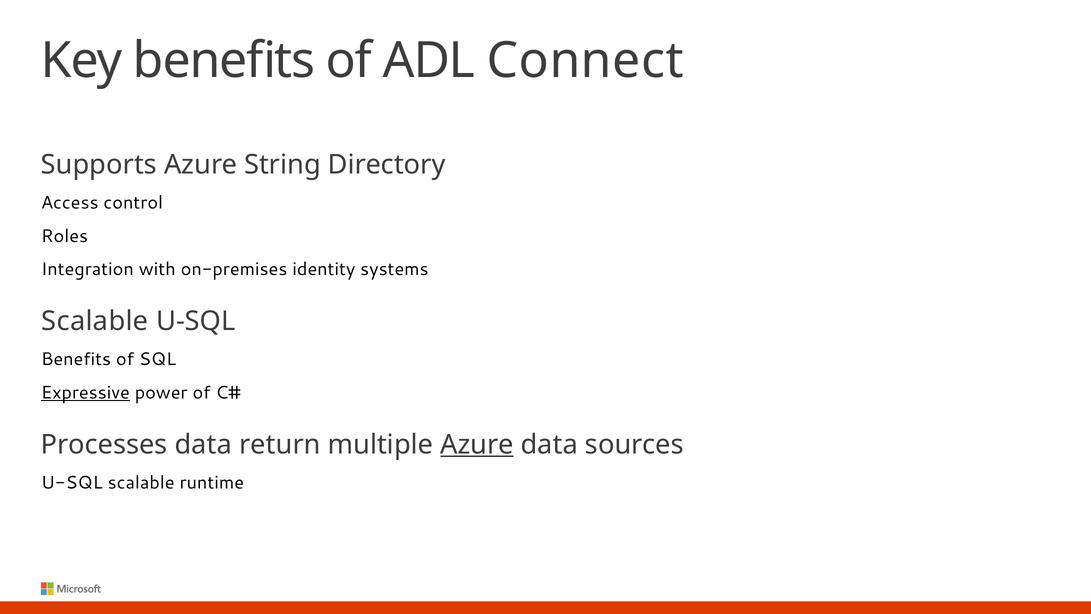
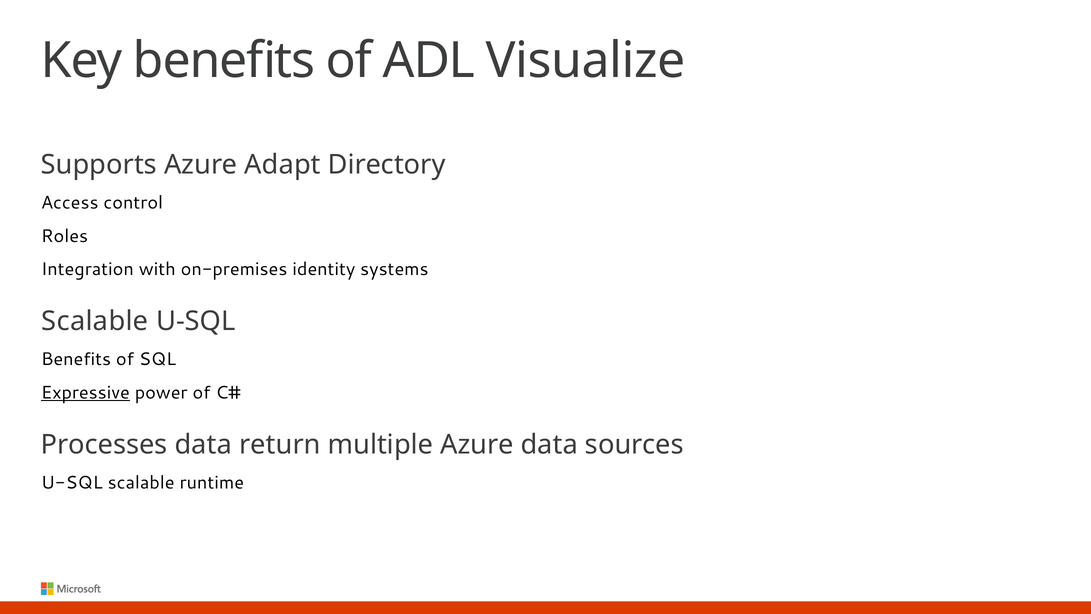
Connect: Connect -> Visualize (586, 61)
String: String -> Adapt (282, 165)
Azure underline: present -> none (477, 444)
